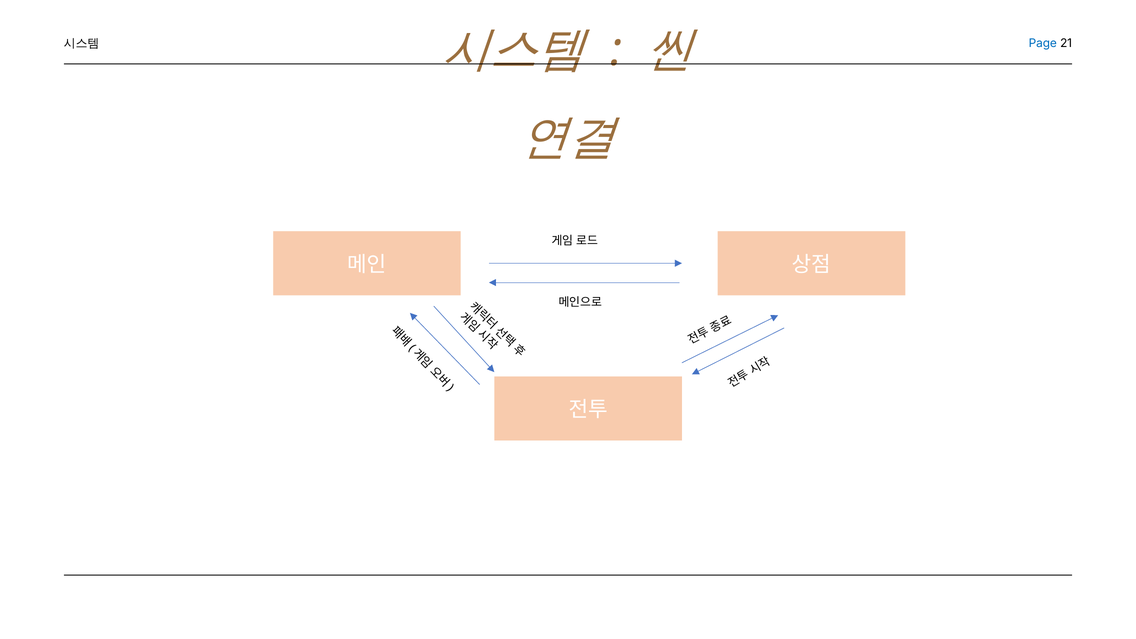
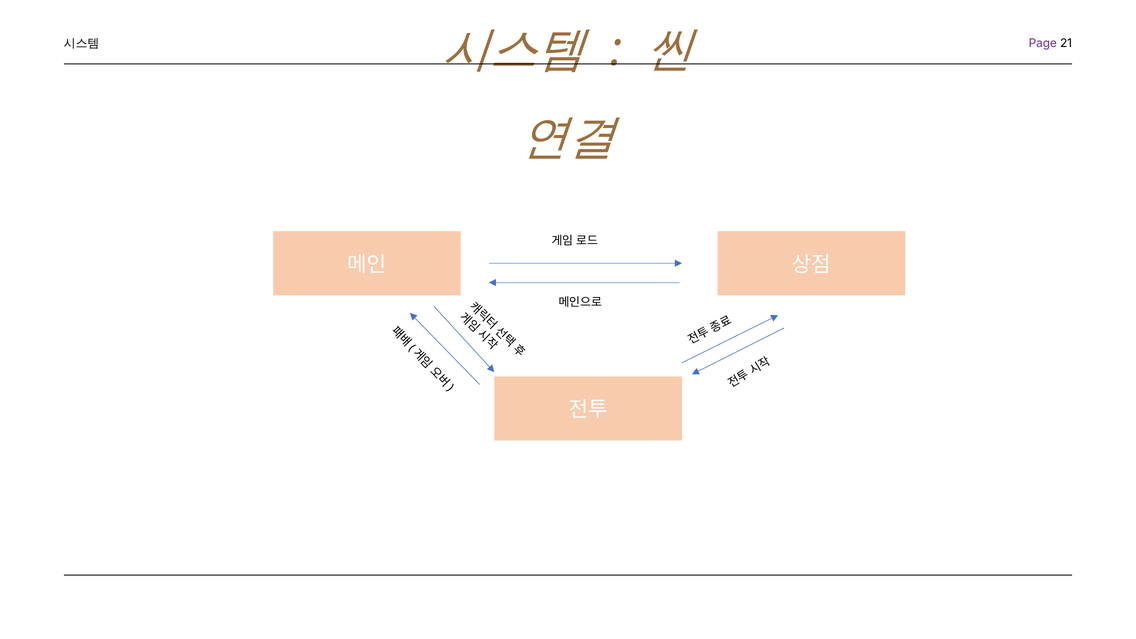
Page colour: blue -> purple (1043, 43)
